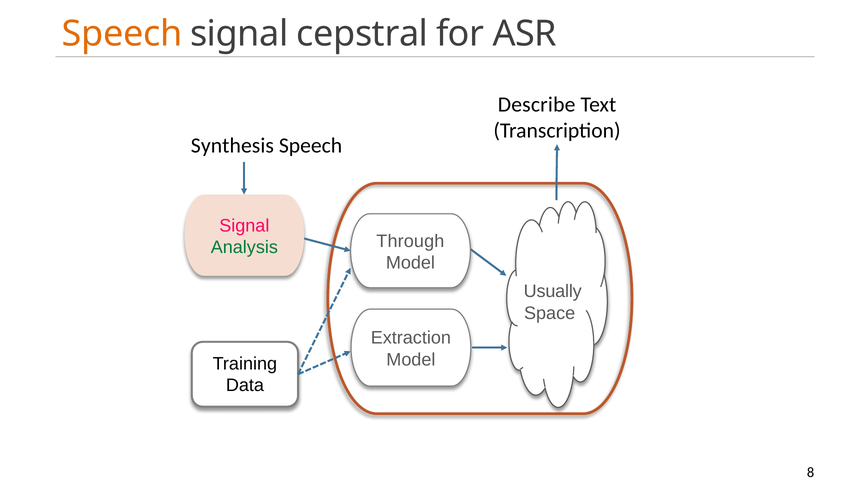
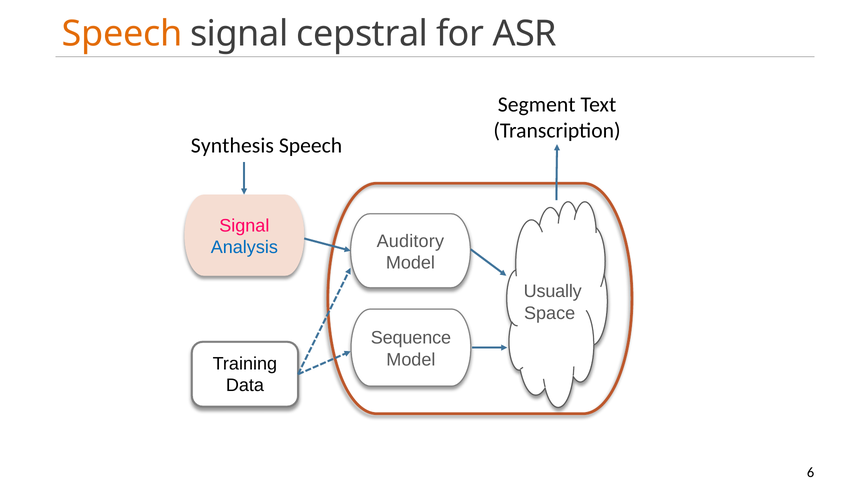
Describe: Describe -> Segment (537, 105)
Through: Through -> Auditory (410, 241)
Analysis colour: green -> blue (244, 247)
Extraction: Extraction -> Sequence (411, 338)
8: 8 -> 6 (811, 472)
